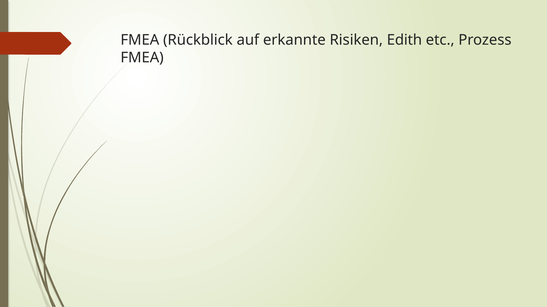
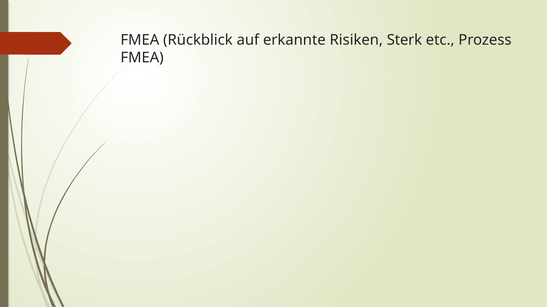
Edith: Edith -> Sterk (404, 40)
